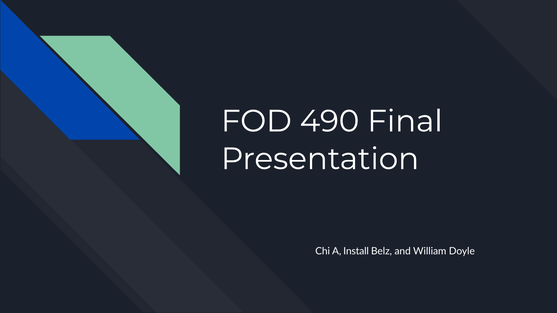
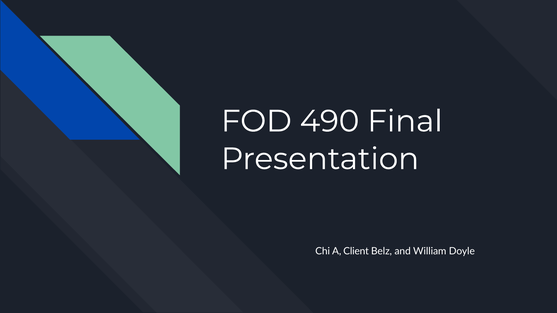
Install: Install -> Client (356, 251)
